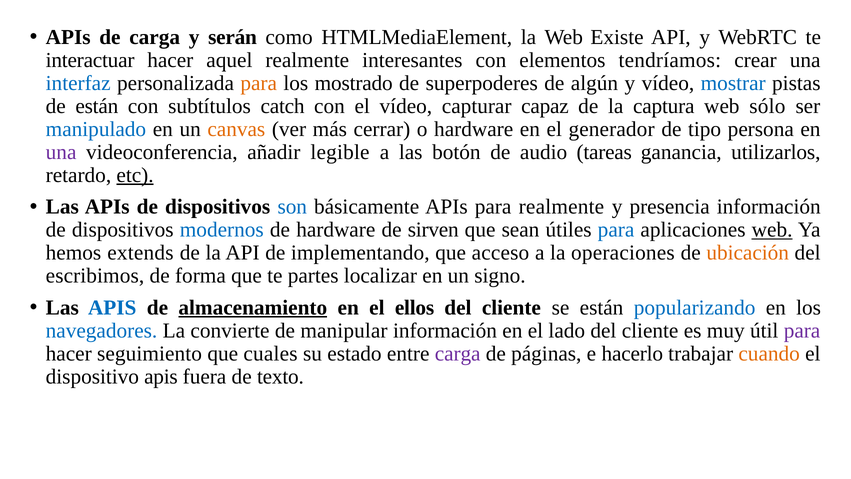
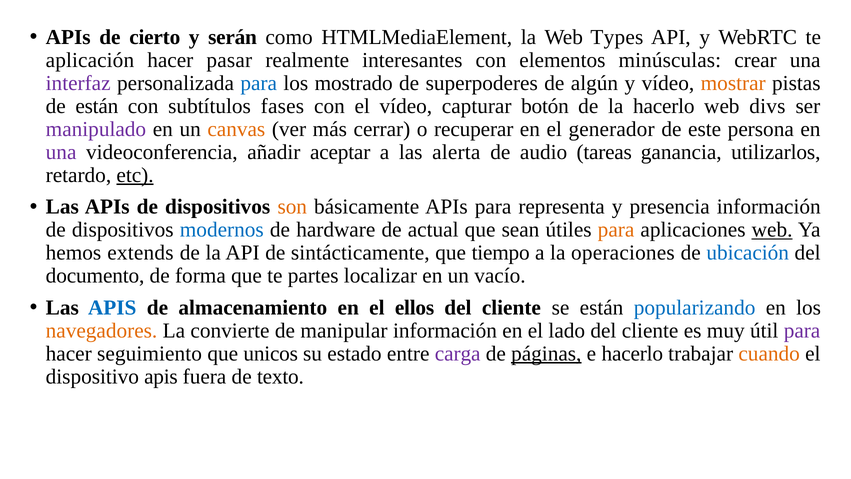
de carga: carga -> cierto (155, 37)
Existe: Existe -> Types (617, 37)
interactuar: interactuar -> aplicación (90, 60)
aquel: aquel -> pasar (229, 60)
tendríamos: tendríamos -> minúsculas (670, 60)
interfaz colour: blue -> purple (78, 83)
para colour: orange -> blue (259, 83)
mostrar colour: blue -> orange (733, 83)
catch: catch -> fases (282, 106)
capaz: capaz -> botón (545, 106)
la captura: captura -> hacerlo (664, 106)
sólo: sólo -> divs (767, 106)
manipulado colour: blue -> purple (96, 129)
o hardware: hardware -> recuperar (474, 129)
tipo: tipo -> este (705, 129)
legible: legible -> aceptar (340, 152)
botón: botón -> alerta (456, 152)
son colour: blue -> orange (292, 207)
para realmente: realmente -> representa (562, 207)
sirven: sirven -> actual (433, 230)
para colour: blue -> orange (616, 230)
implementando: implementando -> sintácticamente (360, 253)
acceso: acceso -> tiempo (501, 253)
ubicación colour: orange -> blue (748, 253)
escribimos: escribimos -> documento (95, 276)
signo: signo -> vacío (500, 276)
almacenamiento underline: present -> none (253, 308)
navegadores colour: blue -> orange (102, 330)
cuales: cuales -> unicos (271, 353)
páginas underline: none -> present (546, 353)
